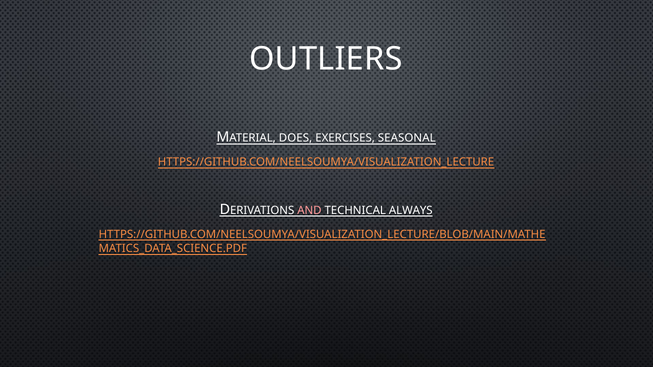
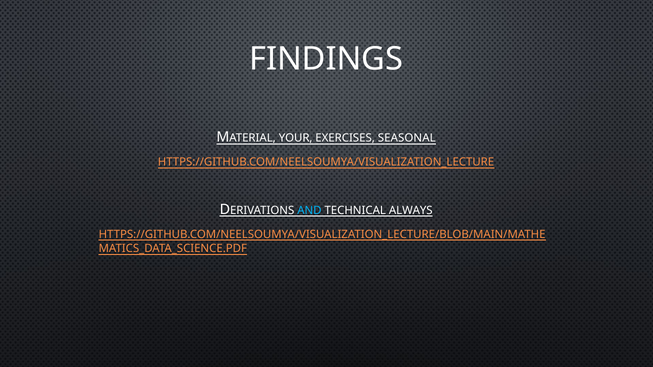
OUTLIERS: OUTLIERS -> FINDINGS (326, 59)
DOES: DOES -> YOUR (296, 138)
AND colour: pink -> light blue (309, 210)
